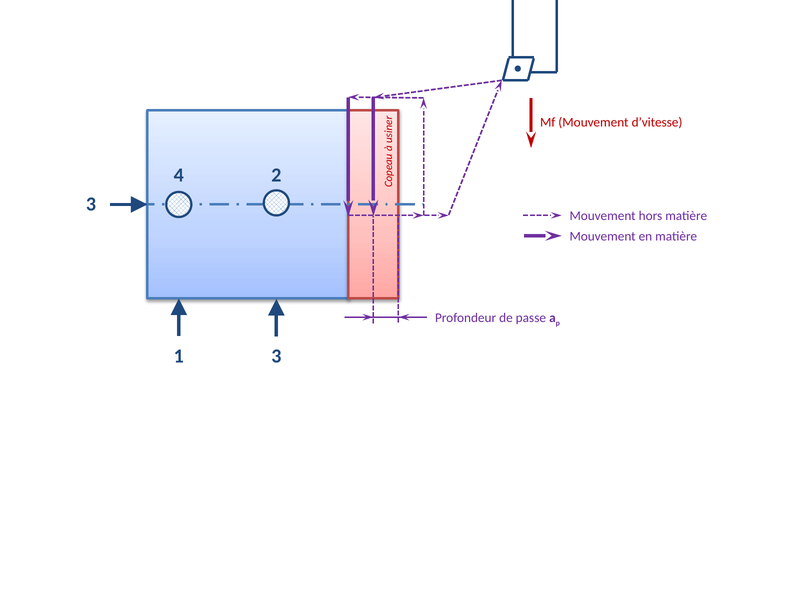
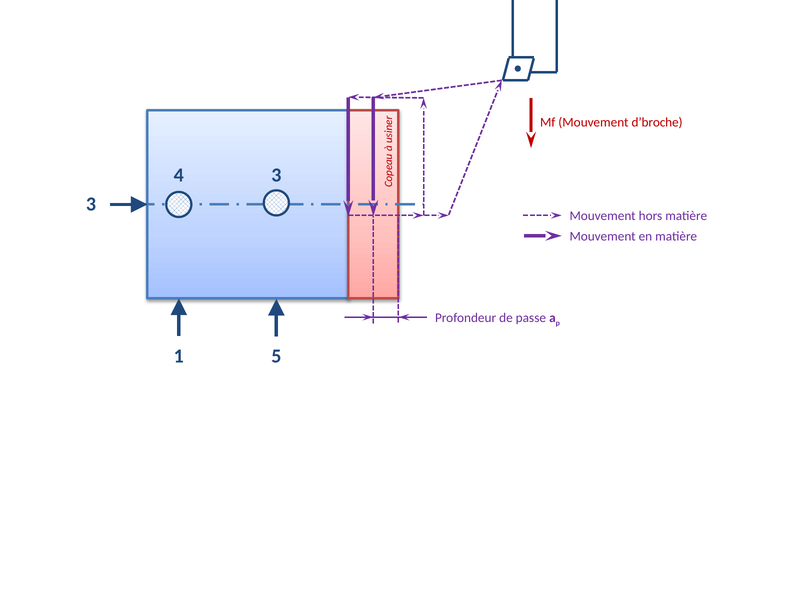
d’vitesse: d’vitesse -> d’broche (657, 123)
4 2: 2 -> 3 (276, 176)
1 3: 3 -> 5 (276, 356)
